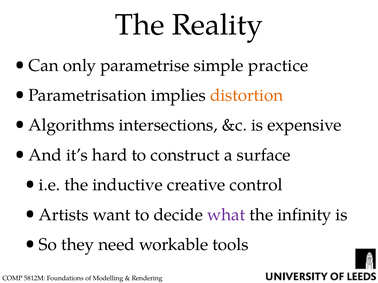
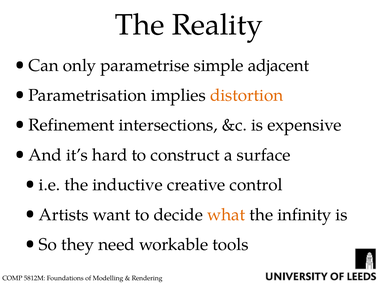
practice: practice -> adjacent (278, 66)
Algorithms: Algorithms -> Refinement (71, 125)
what colour: purple -> orange (226, 215)
